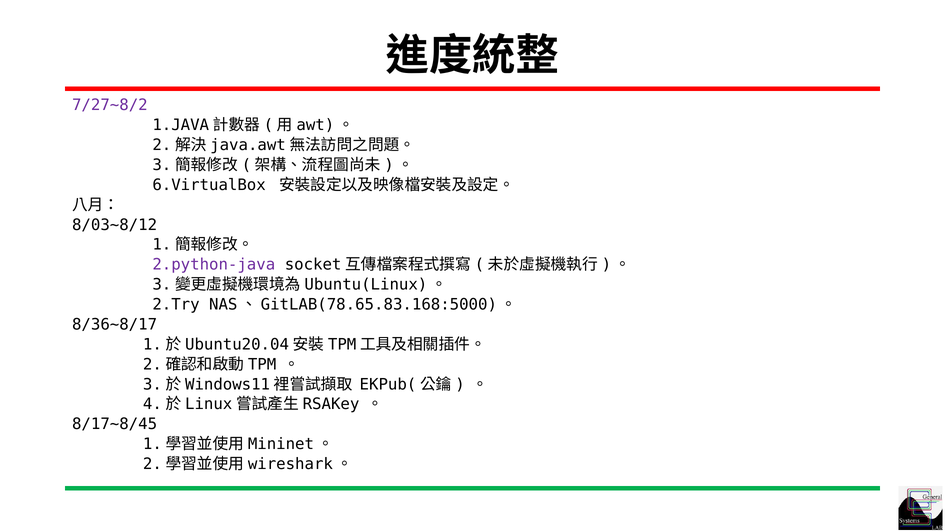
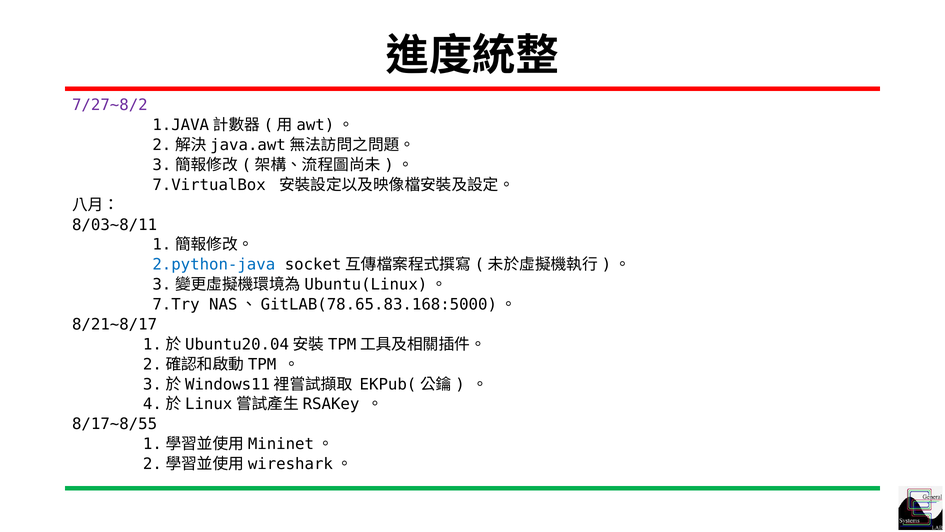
6.VirtualBox: 6.VirtualBox -> 7.VirtualBox (209, 185)
8/03~8/12: 8/03~8/12 -> 8/03~8/11 (115, 225)
2.python-java colour: purple -> blue (214, 264)
2.Try: 2.Try -> 7.Try (176, 304)
8/36~8/17: 8/36~8/17 -> 8/21~8/17 (115, 324)
8/17~8/45: 8/17~8/45 -> 8/17~8/55 (115, 424)
